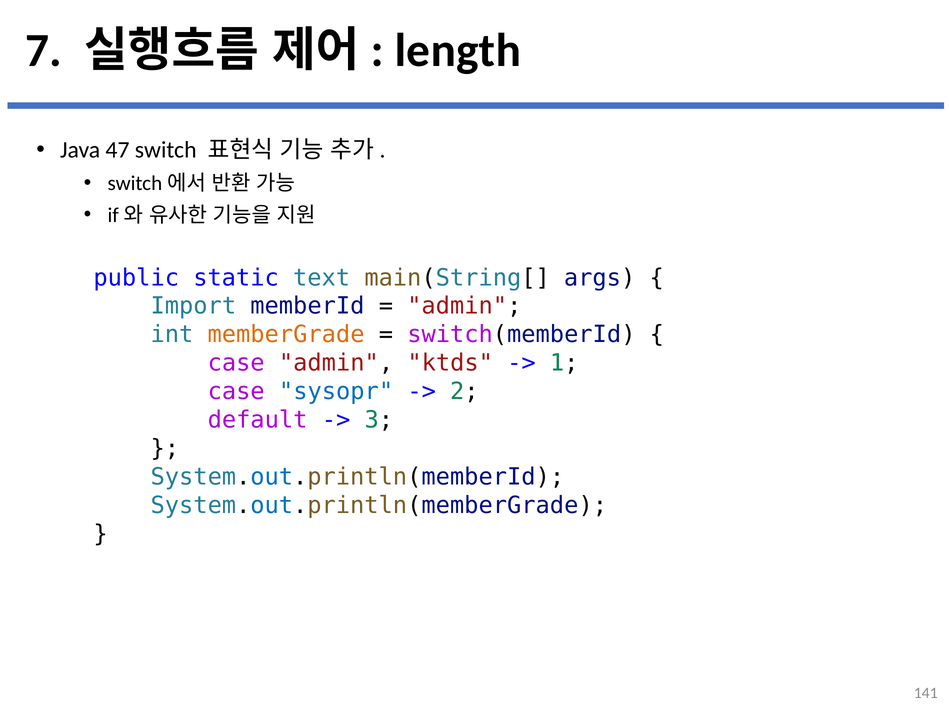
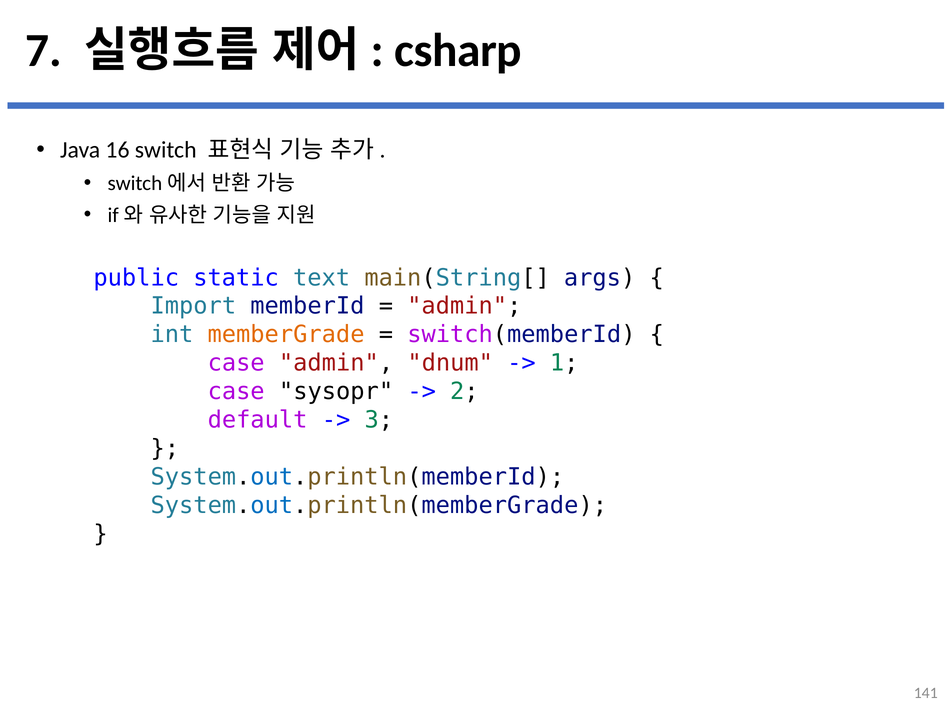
length: length -> csharp (458, 51)
47: 47 -> 16 (118, 150)
ktds: ktds -> dnum (450, 363)
sysopr colour: blue -> black (336, 391)
